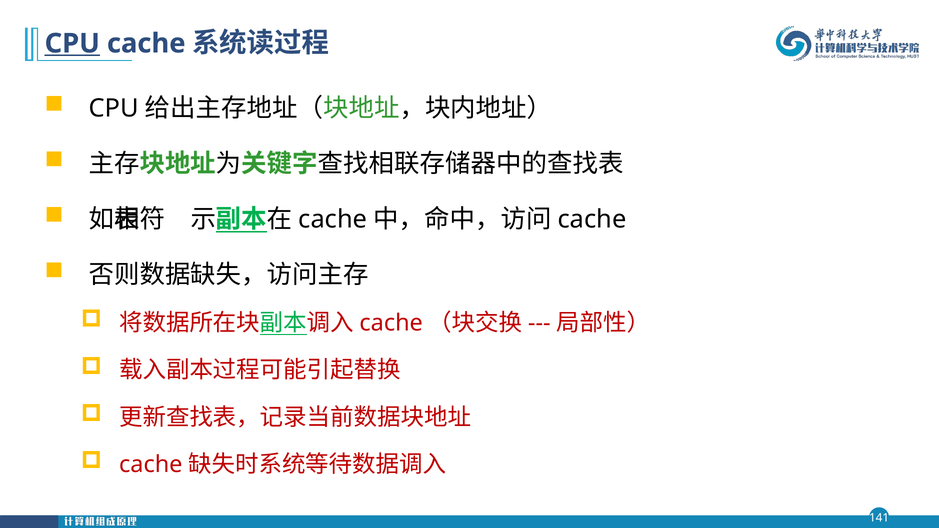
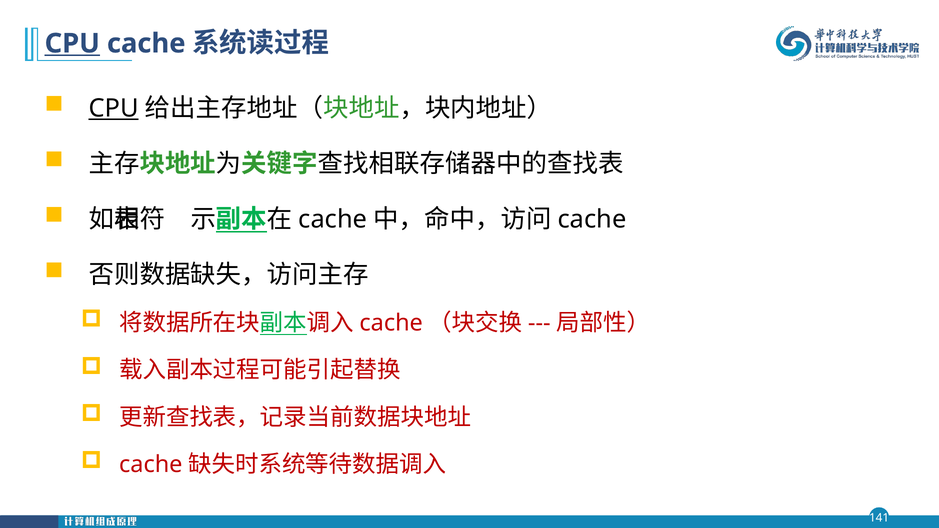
CPU underline: none -> present (114, 108)
